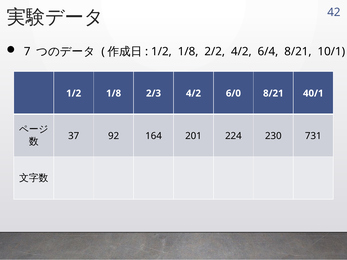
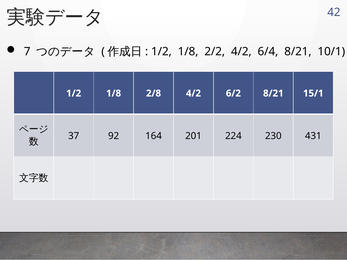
2/3: 2/3 -> 2/8 (154, 93)
6/0: 6/0 -> 6/2 (233, 93)
40/1: 40/1 -> 15/1 (313, 93)
731: 731 -> 431 (313, 136)
